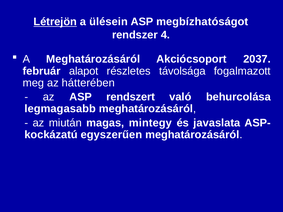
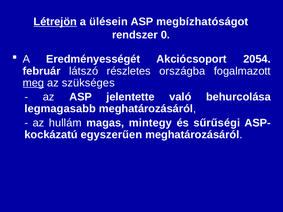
4: 4 -> 0 (165, 35)
A Meghatározásáról: Meghatározásáról -> Eredményességét (93, 59)
2037: 2037 -> 2054 (257, 59)
alapot: alapot -> látszó (84, 71)
távolsága: távolsága -> országba (182, 71)
meg underline: none -> present (33, 83)
hátterében: hátterében -> szükséges (88, 83)
rendszert: rendszert -> jelentette (131, 97)
miután: miután -> hullám (65, 123)
javaslata: javaslata -> sűrűségi (217, 123)
